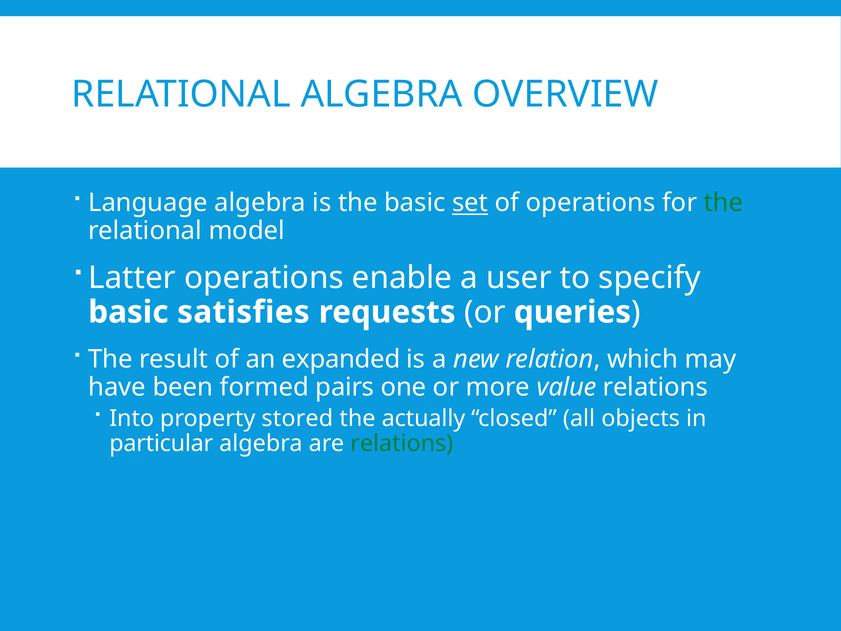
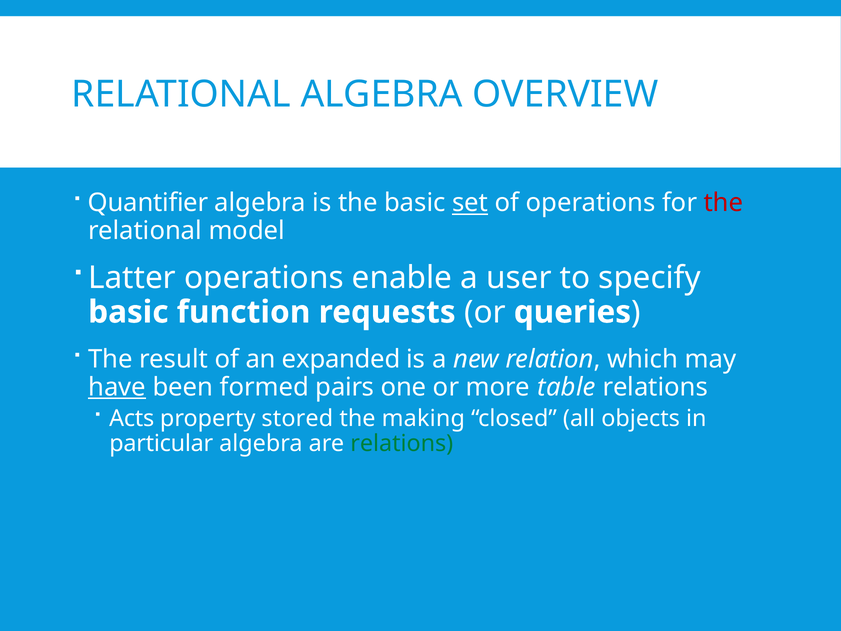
Language: Language -> Quantifier (148, 203)
the colour: green -> red (724, 203)
satisfies: satisfies -> function (244, 312)
have underline: none -> present (117, 387)
value: value -> table (566, 387)
Into: Into -> Acts (132, 418)
actually: actually -> making (423, 418)
